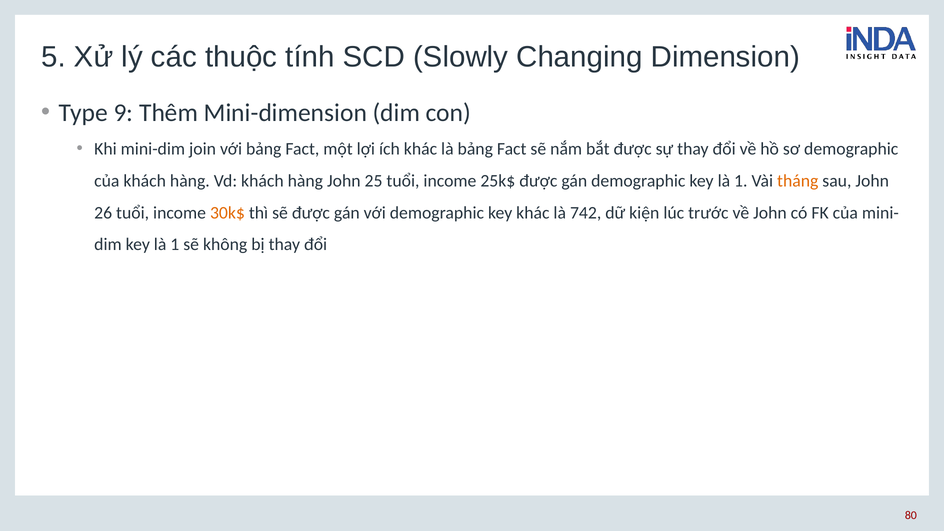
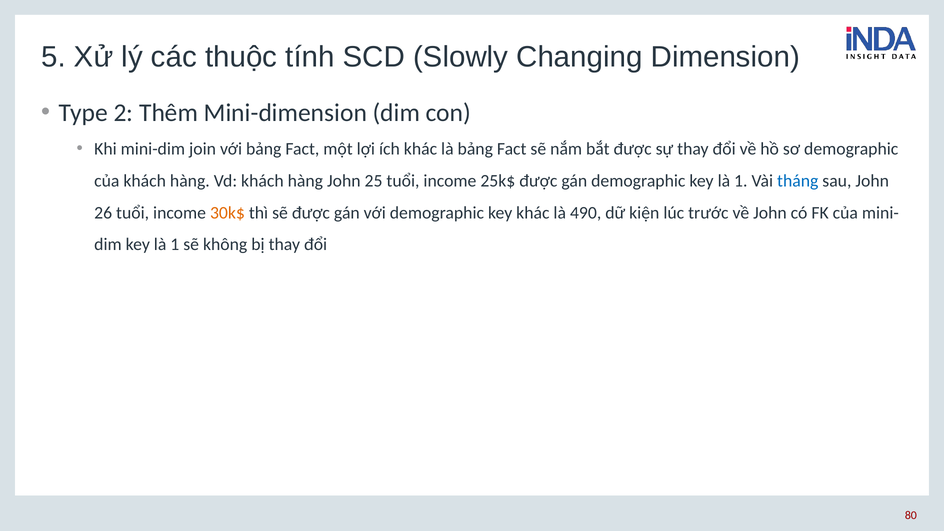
9: 9 -> 2 (123, 113)
tháng colour: orange -> blue (798, 181)
742: 742 -> 490 (586, 213)
